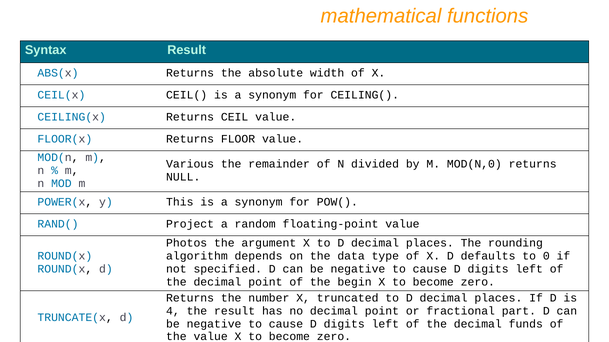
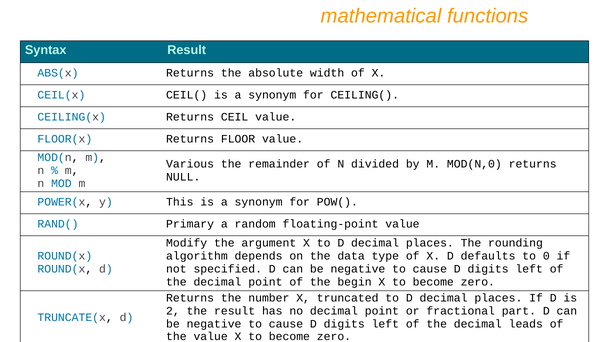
Project: Project -> Primary (190, 225)
Photos: Photos -> Modify (187, 244)
4: 4 -> 2 (173, 311)
funds: funds -> leads (526, 324)
